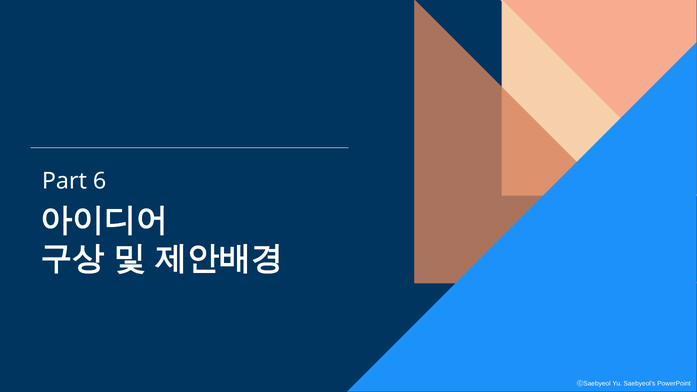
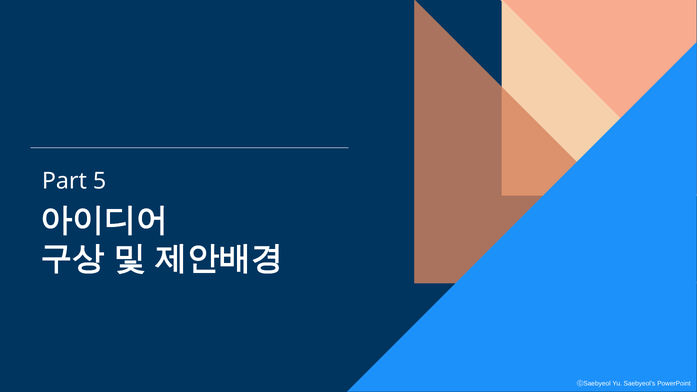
6: 6 -> 5 (100, 181)
